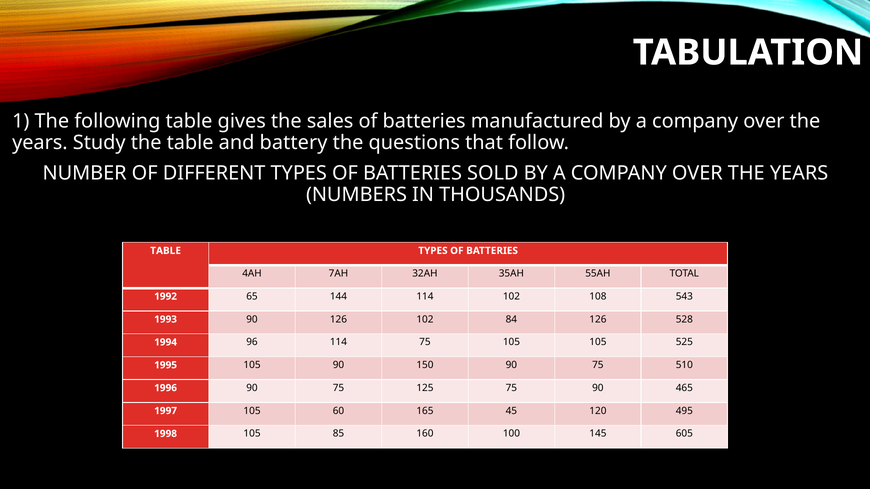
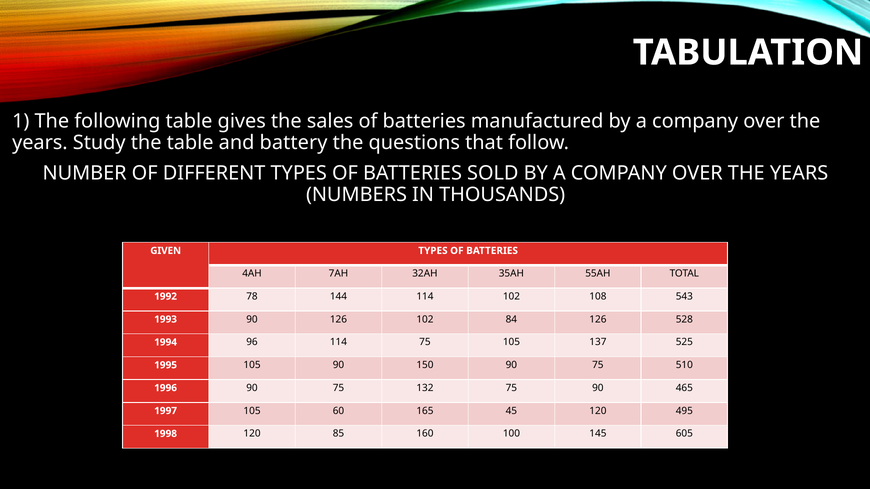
TABLE: TABLE -> GIVEN (166, 251)
65: 65 -> 78 (252, 297)
105 105: 105 -> 137 (598, 342)
125: 125 -> 132 (425, 388)
1998 105: 105 -> 120 (252, 434)
